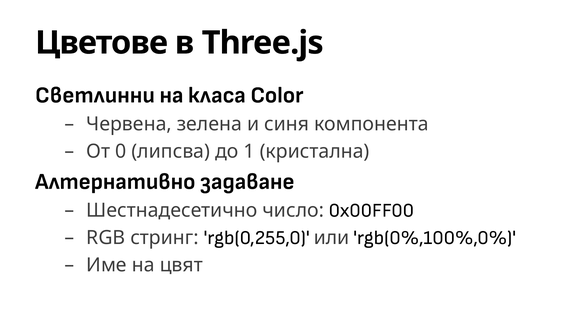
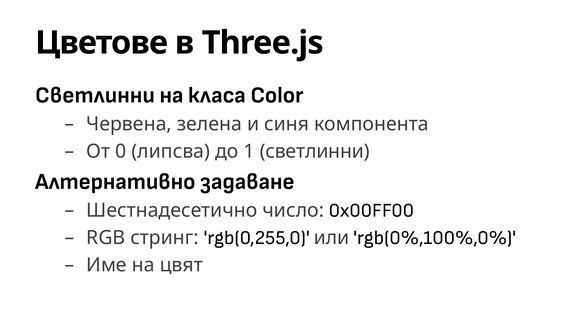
1 кристална: кристална -> светлинни (315, 151)
